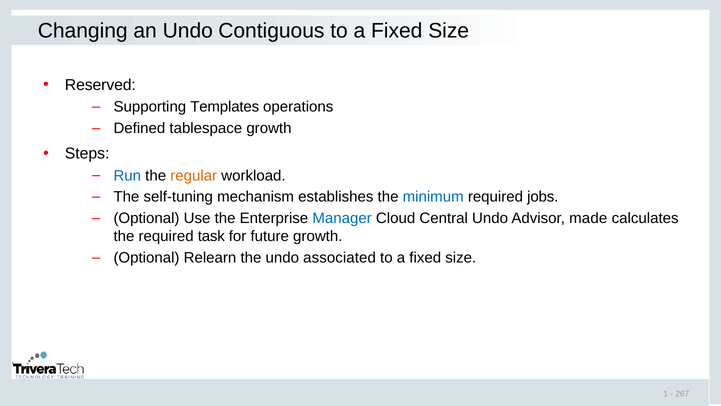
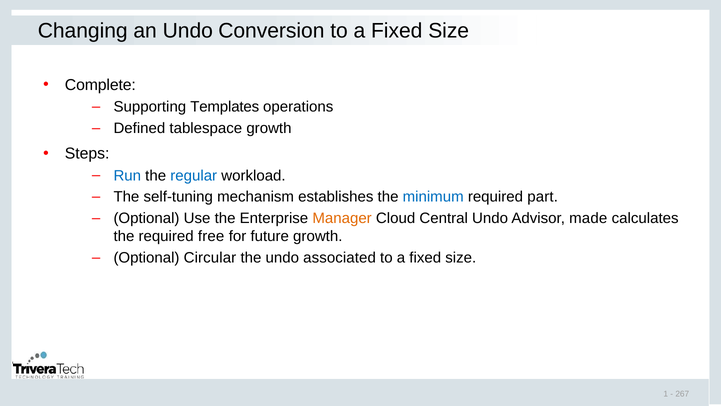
Contiguous: Contiguous -> Conversion (271, 31)
Reserved: Reserved -> Complete (100, 85)
regular colour: orange -> blue (194, 175)
jobs: jobs -> part (543, 197)
Manager colour: blue -> orange (342, 218)
task: task -> free (211, 236)
Relearn: Relearn -> Circular (210, 258)
